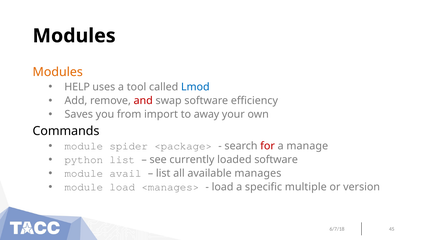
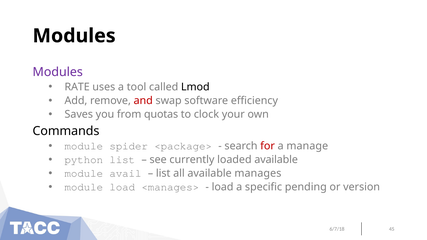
Modules colour: orange -> purple (58, 72)
HELP: HELP -> RATE (77, 87)
Lmod colour: blue -> black (195, 87)
import: import -> quotas (161, 114)
away: away -> clock (206, 114)
loaded software: software -> available (276, 160)
multiple: multiple -> pending (306, 187)
